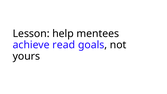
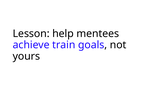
read: read -> train (64, 45)
